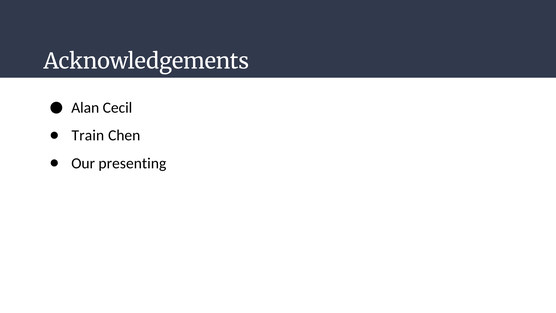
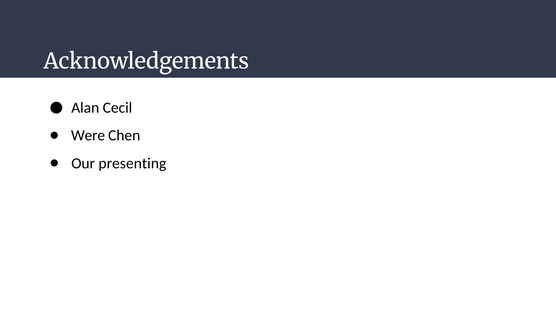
Train: Train -> Were (88, 135)
